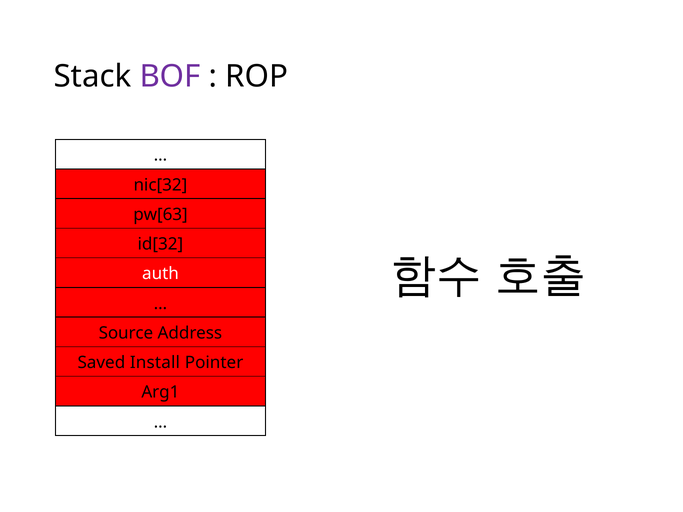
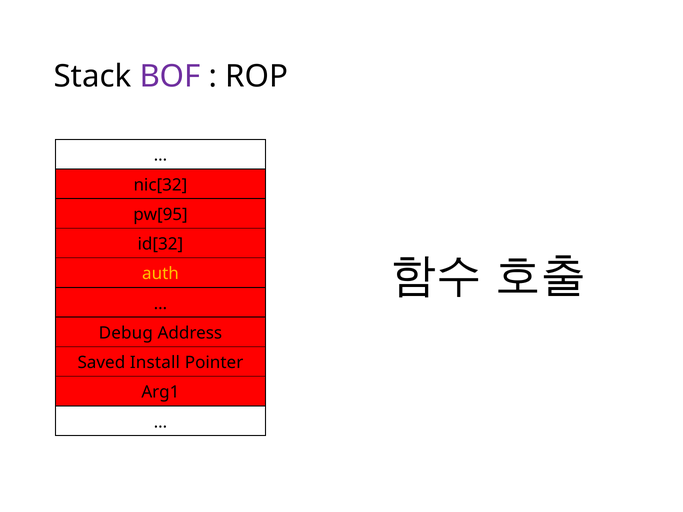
pw[63: pw[63 -> pw[95 (160, 215)
auth colour: white -> yellow (160, 274)
Source: Source -> Debug (126, 333)
